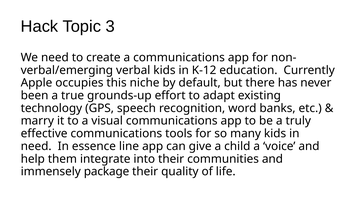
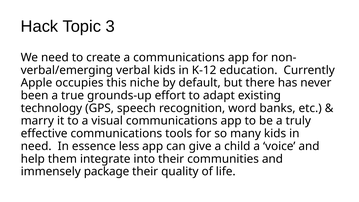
line: line -> less (129, 146)
